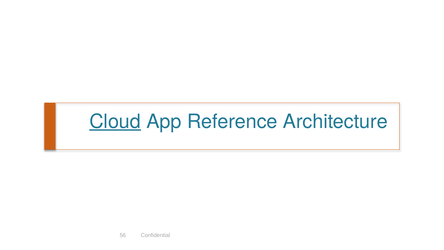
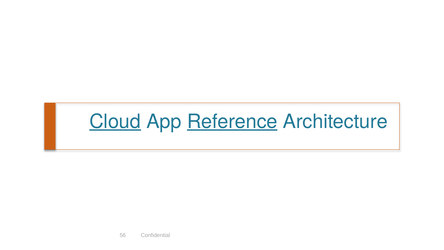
Reference underline: none -> present (232, 121)
